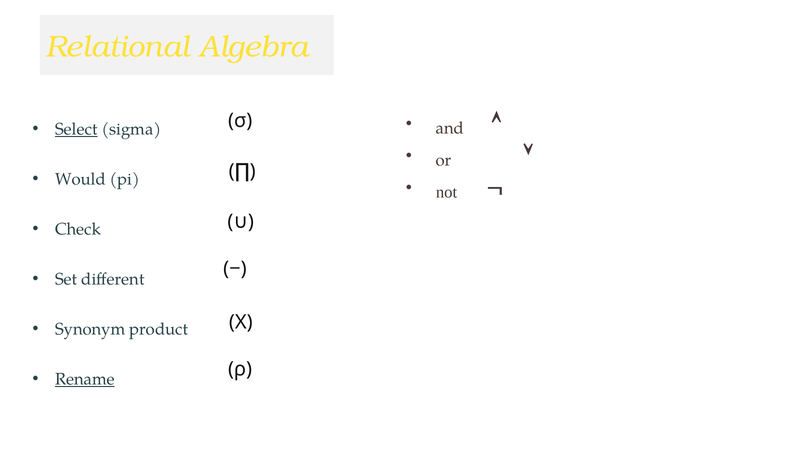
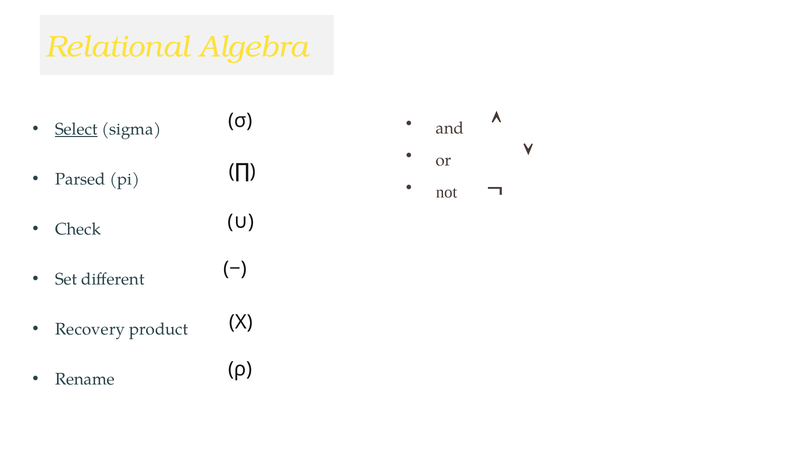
Would: Would -> Parsed (80, 179)
Synonym: Synonym -> Recovery (90, 329)
Rename underline: present -> none (85, 379)
